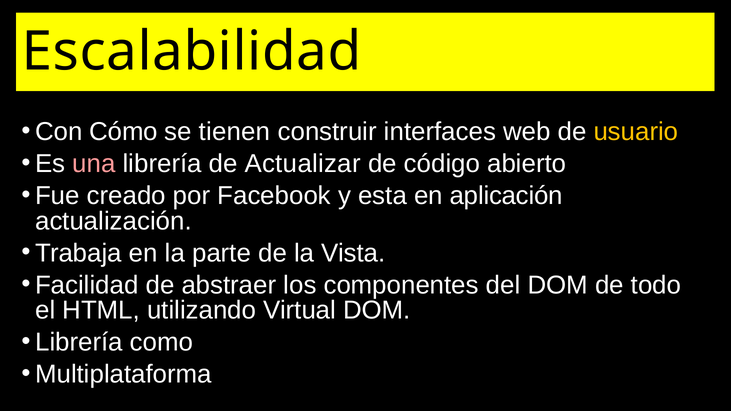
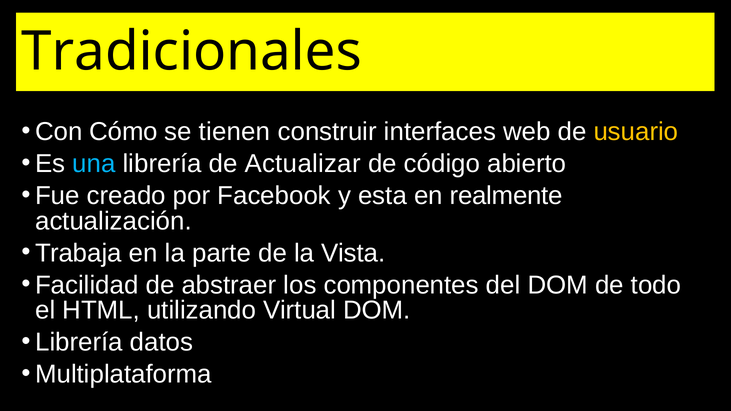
Escalabilidad: Escalabilidad -> Tradicionales (192, 52)
una colour: pink -> light blue (94, 164)
aplicación: aplicación -> realmente (506, 196)
como: como -> datos (161, 342)
